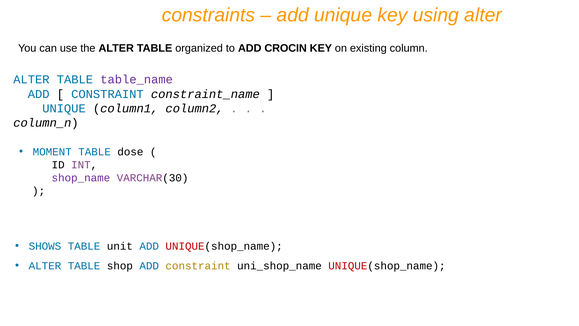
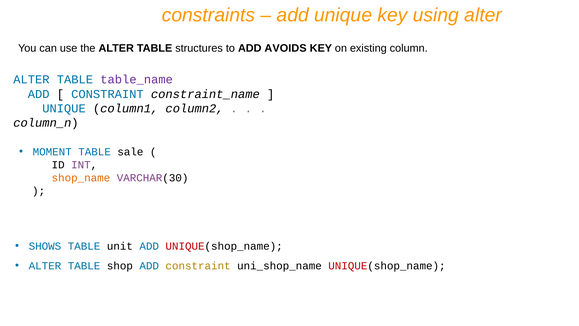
organized: organized -> structures (199, 48)
CROCIN: CROCIN -> AVOIDS (286, 48)
dose: dose -> sale (130, 152)
shop_name colour: purple -> orange (81, 178)
